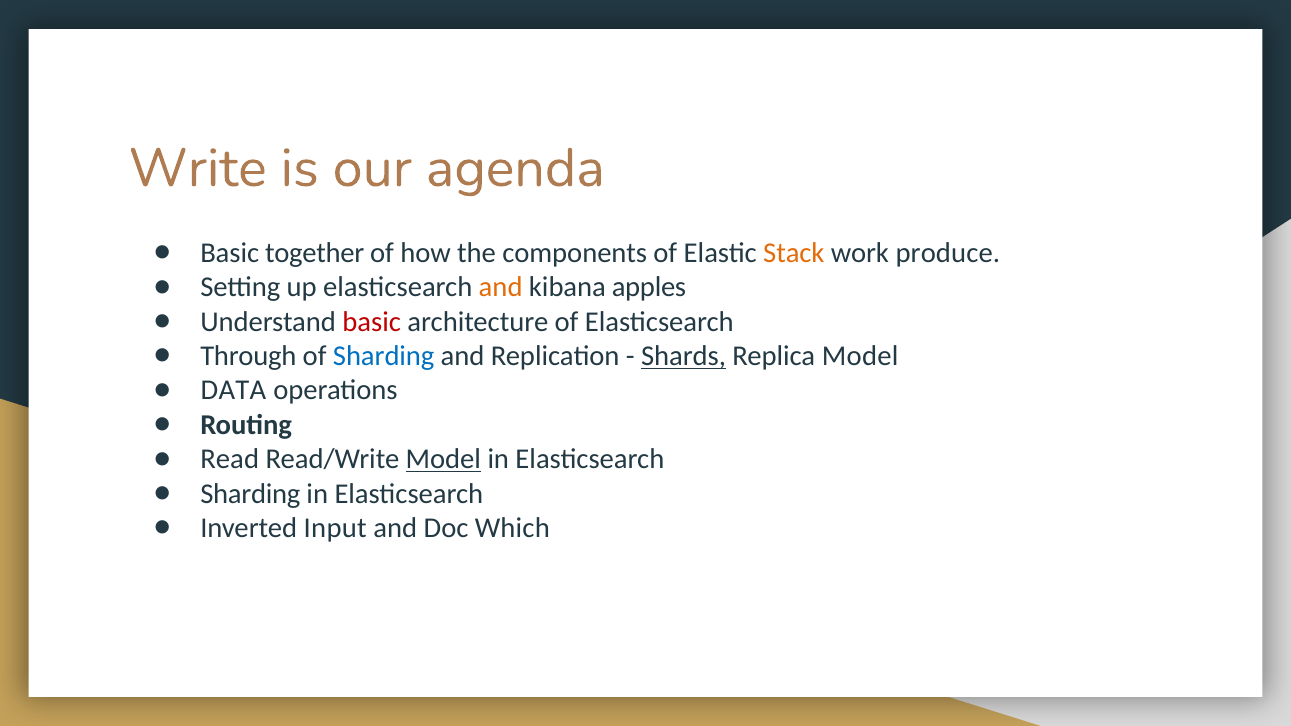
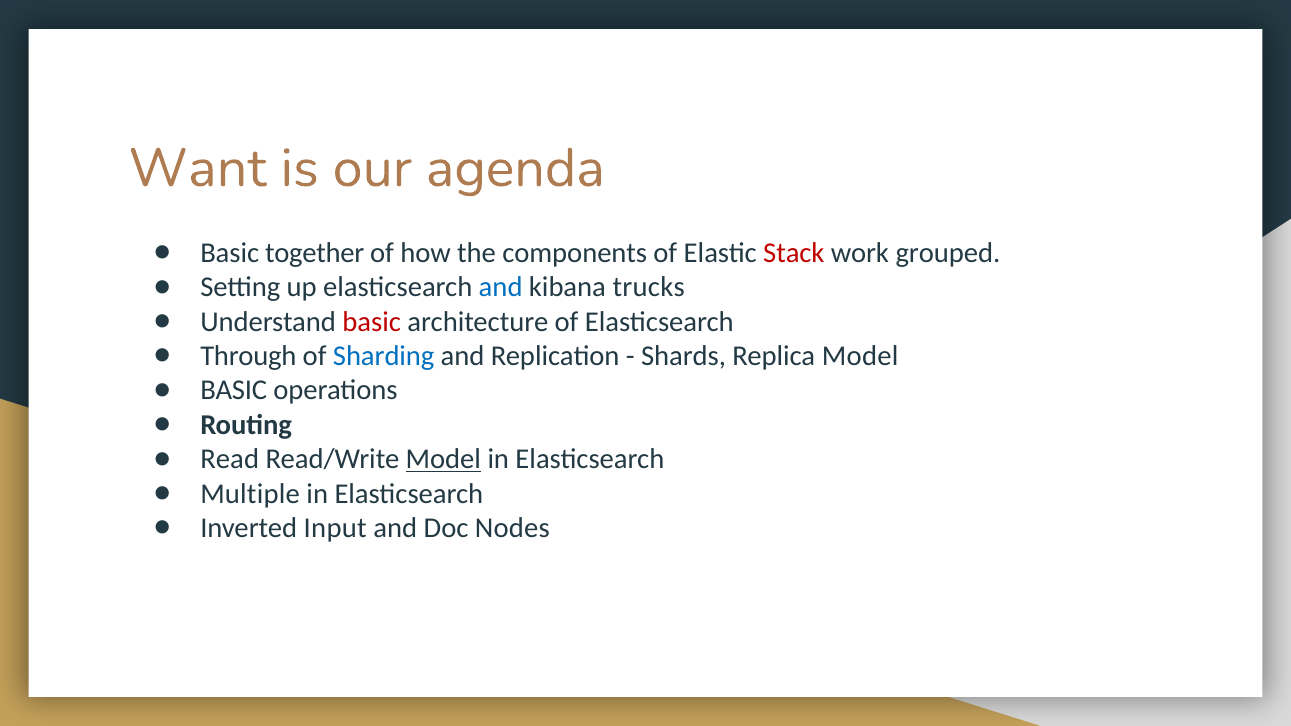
Write: Write -> Want (197, 168)
Stack colour: orange -> red (794, 253)
produce: produce -> grouped (948, 253)
and colour: orange -> blue (501, 287)
apples: apples -> trucks (649, 287)
Shards underline: present -> none (684, 356)
DATA: DATA -> BASIC (234, 391)
Sharding: Sharding -> Multiple (250, 494)
Which: Which -> Nodes (512, 528)
